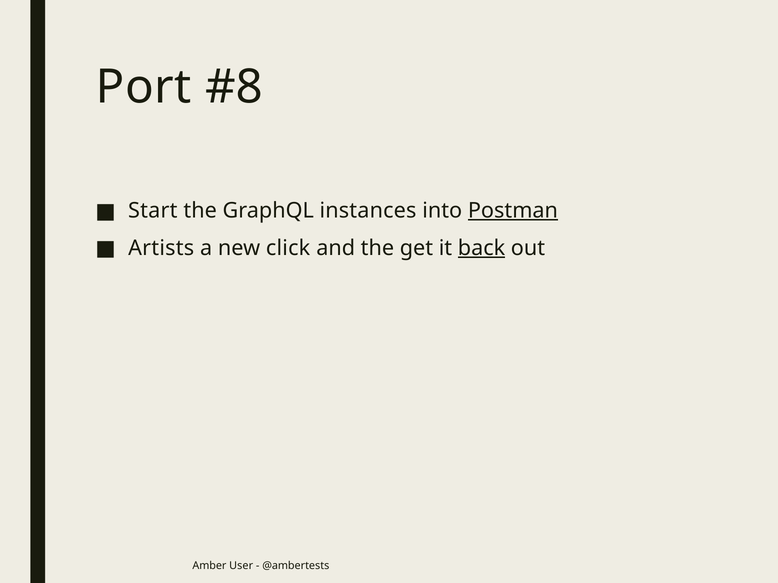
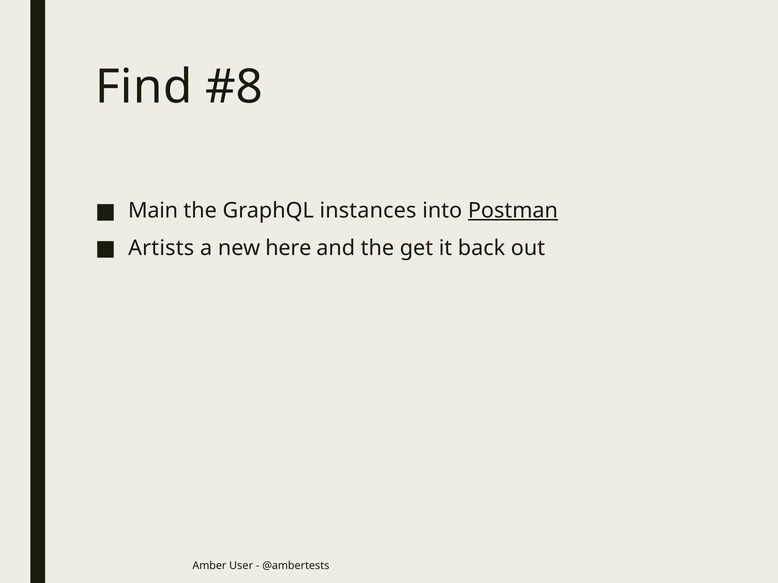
Port: Port -> Find (144, 87)
Start: Start -> Main (153, 211)
click: click -> here (288, 248)
back underline: present -> none (482, 248)
